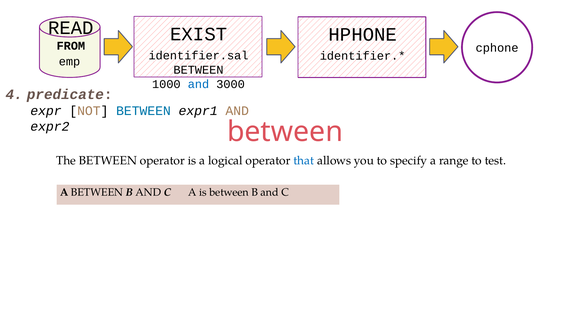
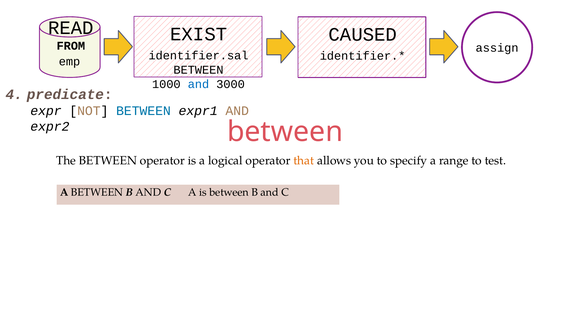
HPHONE: HPHONE -> CAUSED (363, 35)
cphone: cphone -> assign (497, 48)
that colour: blue -> orange (304, 160)
